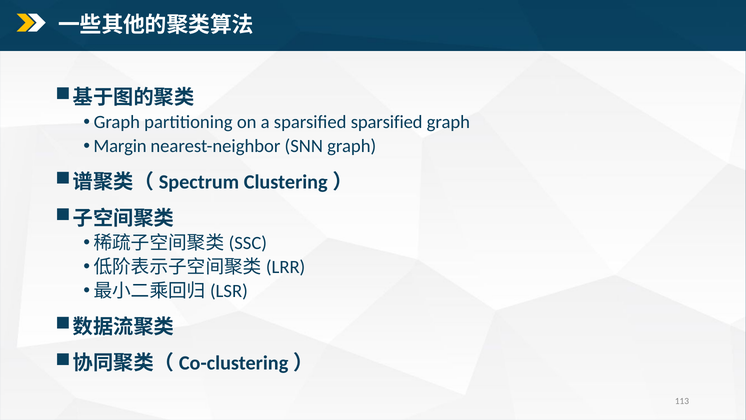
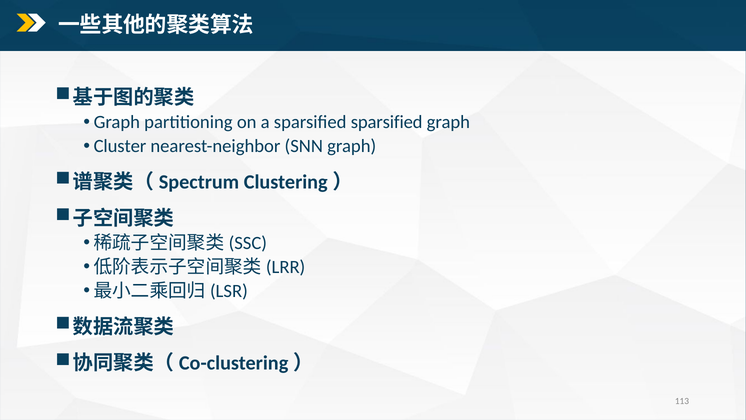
Margin: Margin -> Cluster (120, 146)
